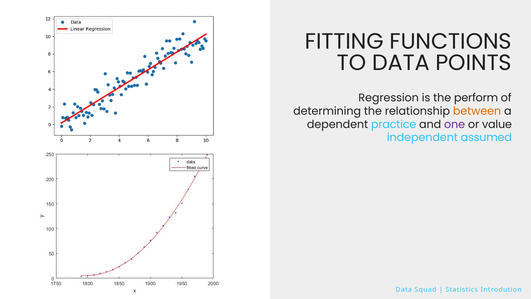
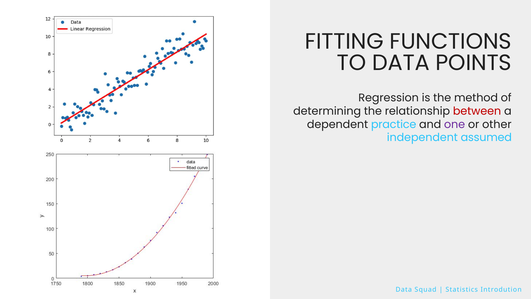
perform: perform -> method (476, 98)
between colour: orange -> red (477, 111)
value: value -> other (497, 124)
